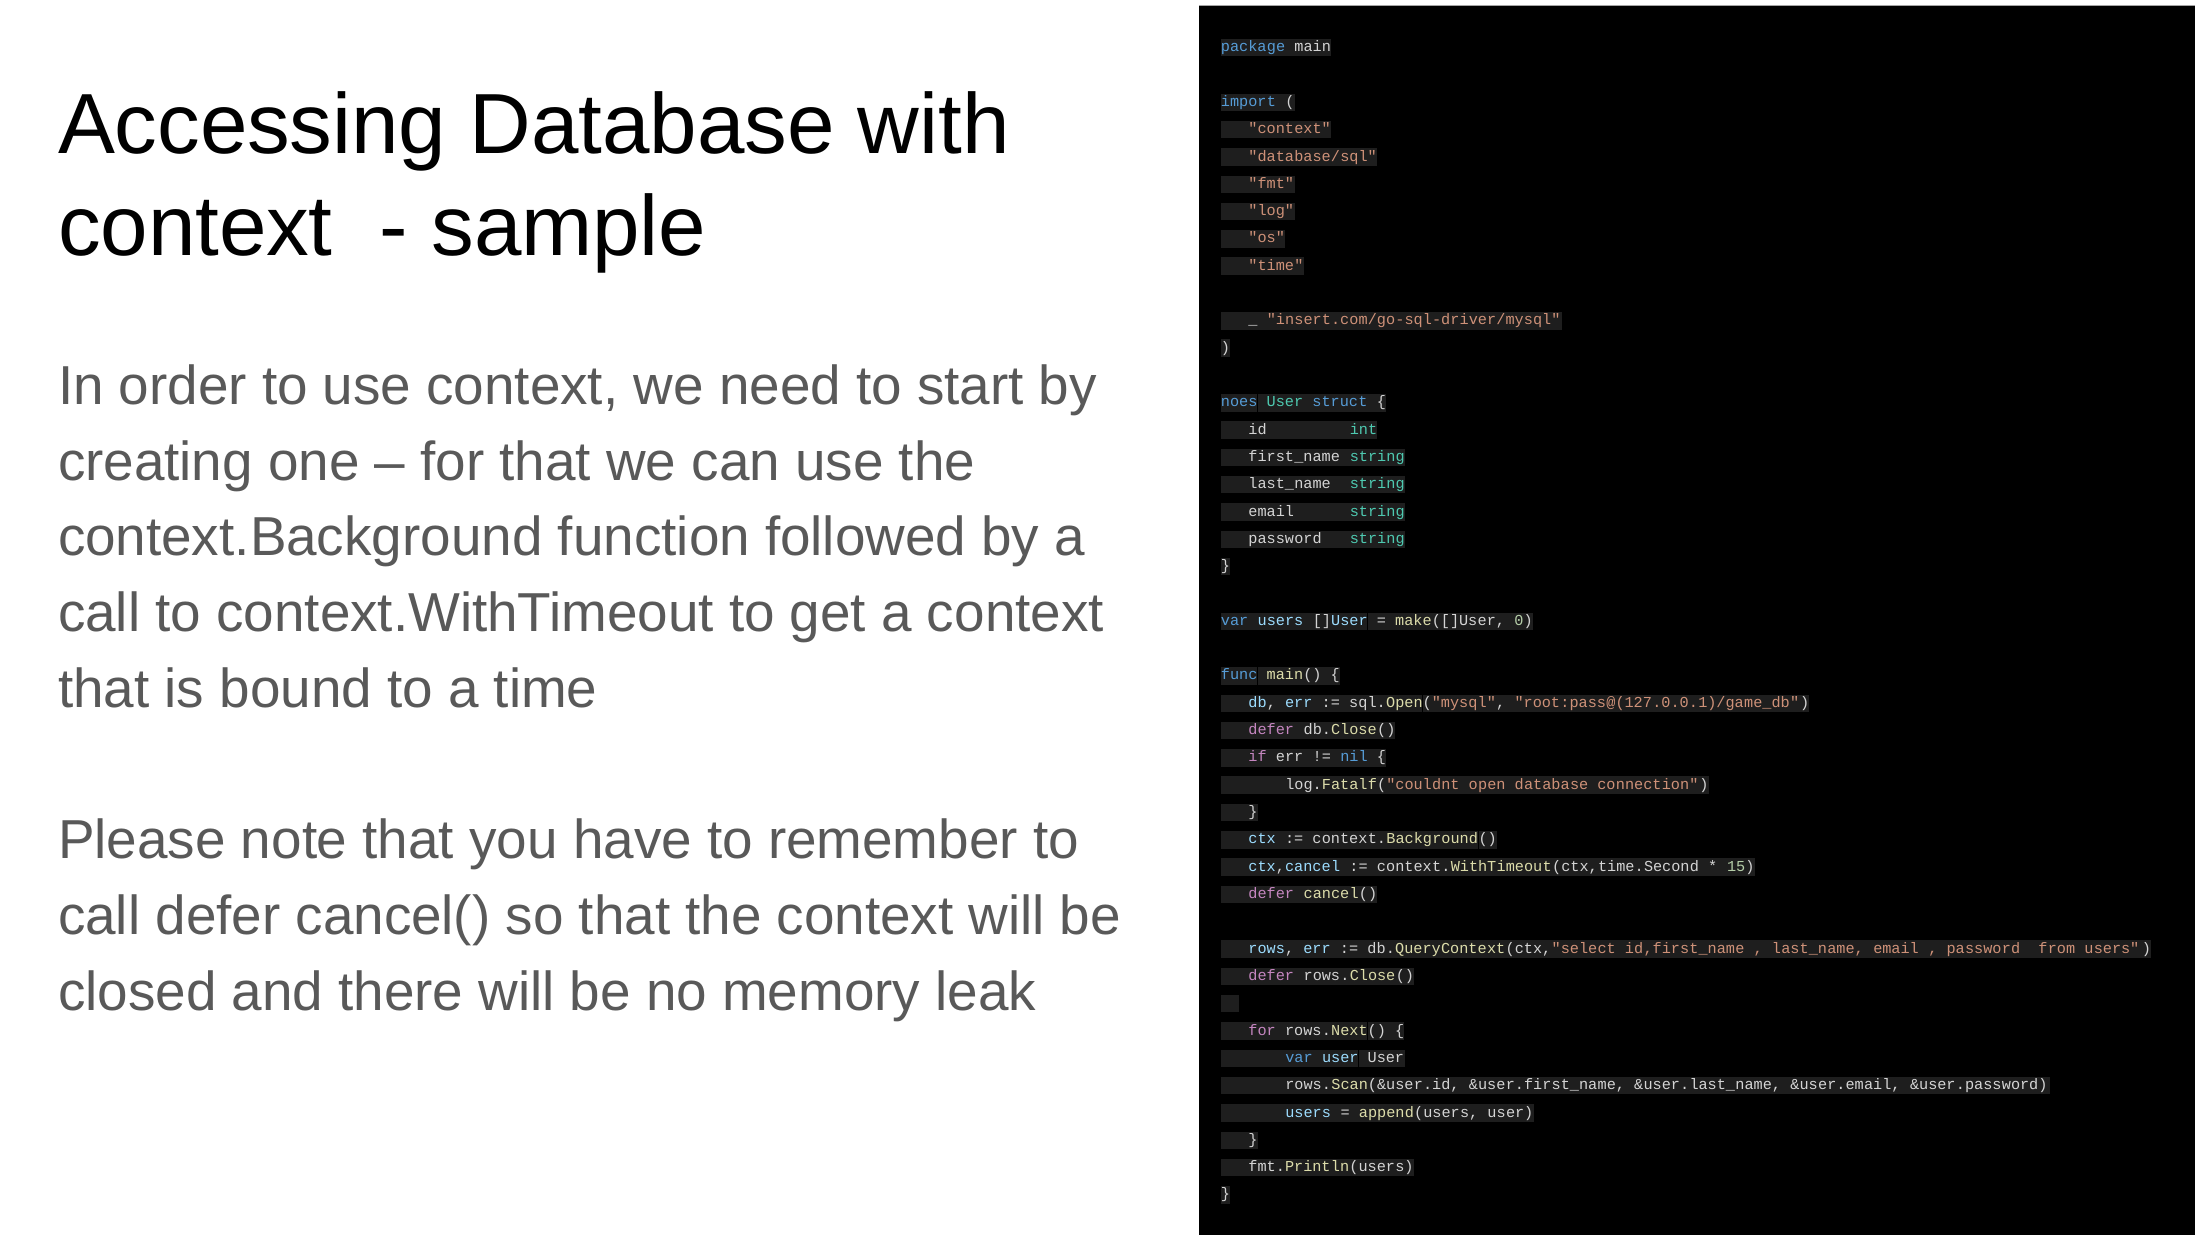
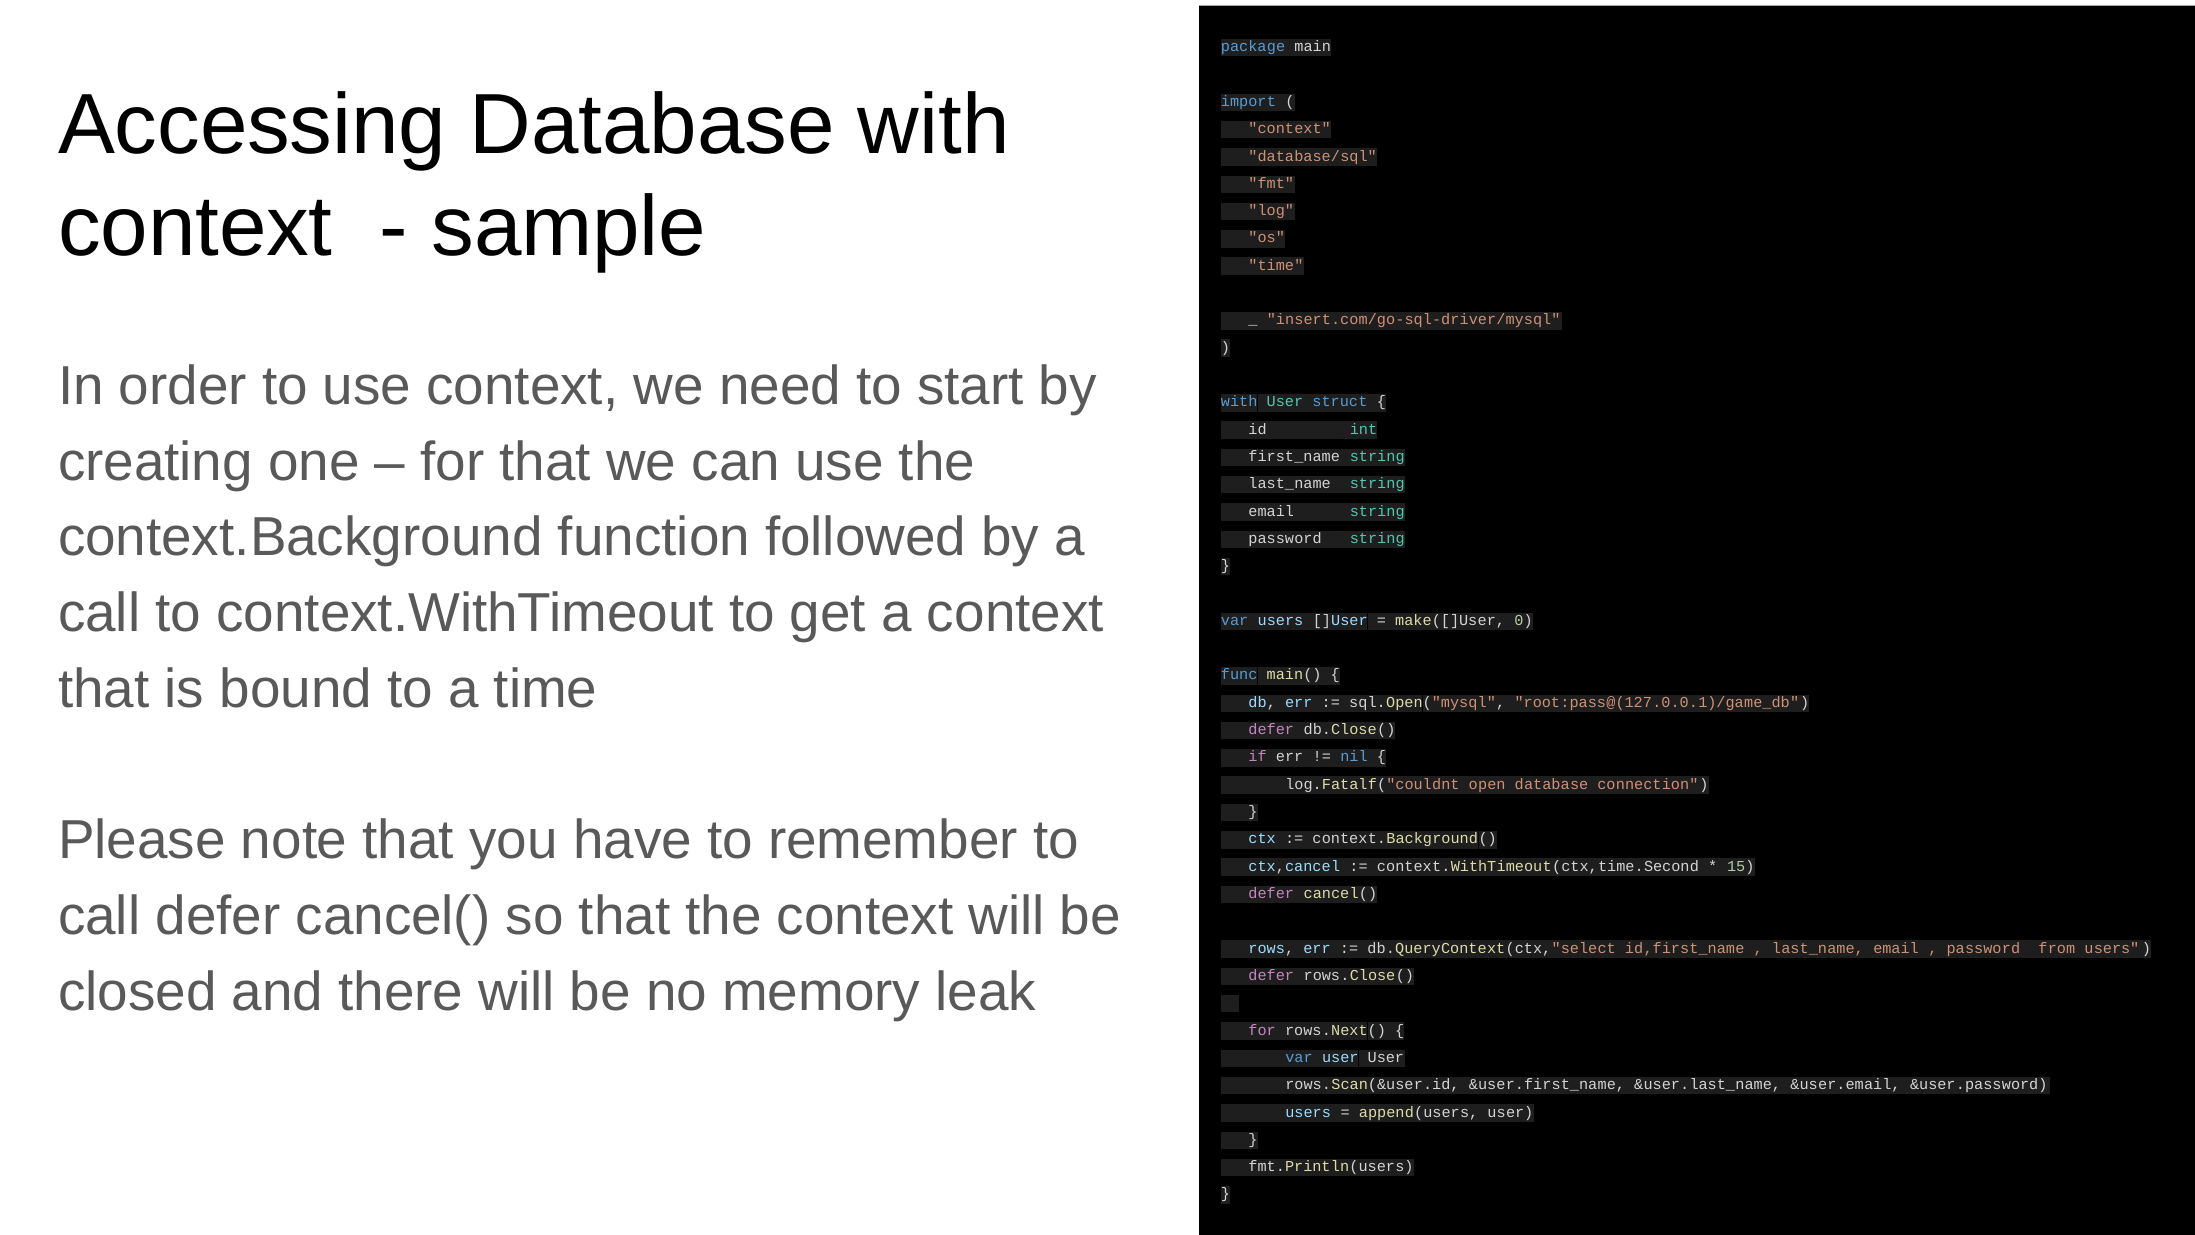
noes: noes -> with (1239, 402)
